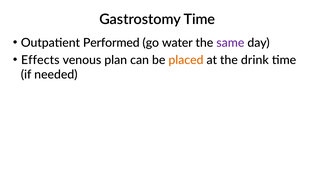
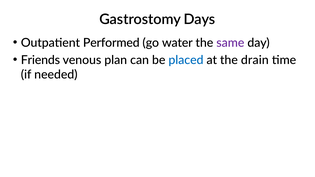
Gastrostomy Time: Time -> Days (199, 20)
Effects: Effects -> Friends (40, 60)
placed colour: orange -> blue (186, 60)
drink: drink -> drain (255, 60)
